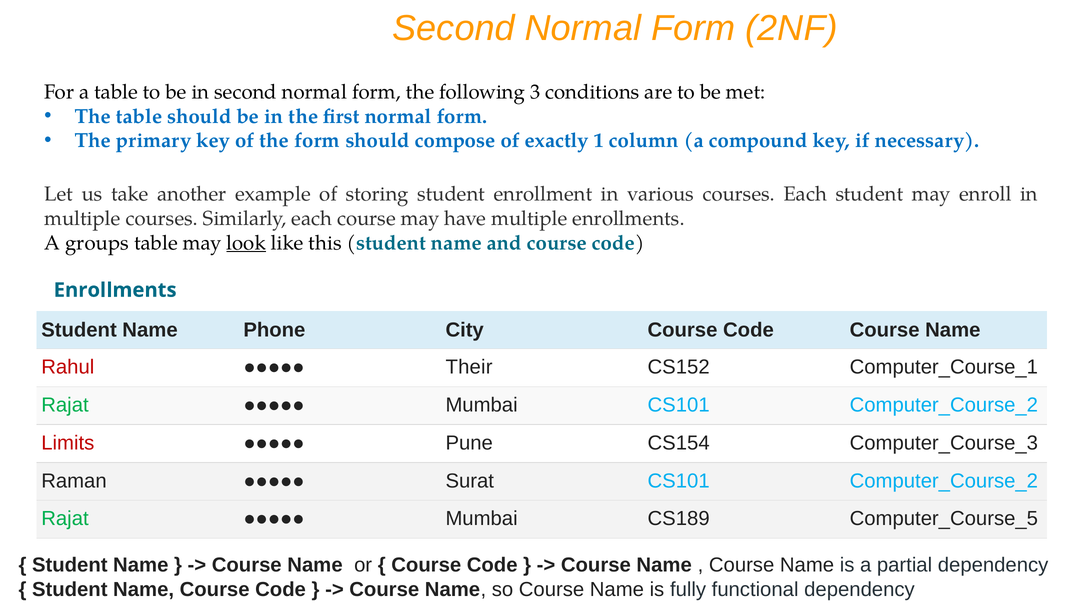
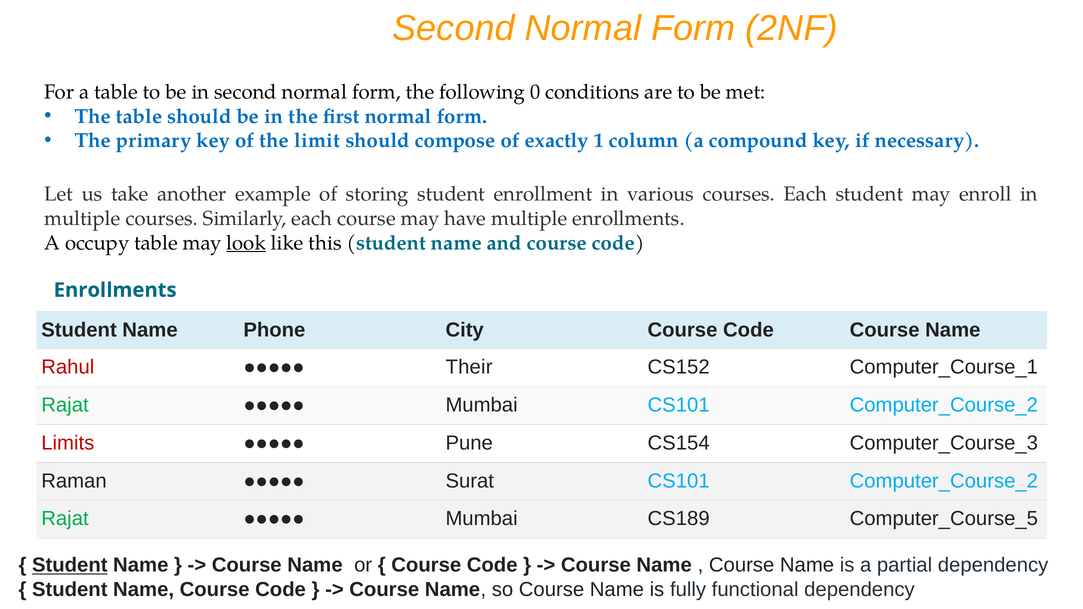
3: 3 -> 0 (535, 92)
the form: form -> limit (317, 141)
groups: groups -> occupy (97, 243)
Student underline: none -> present (70, 565)
